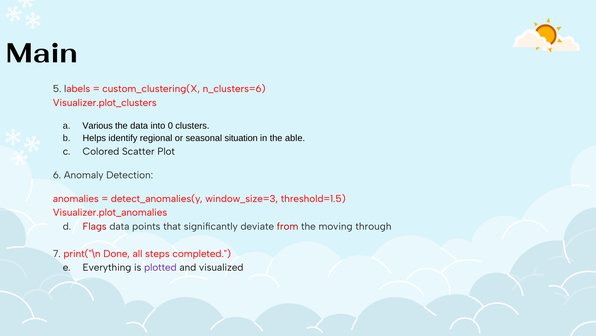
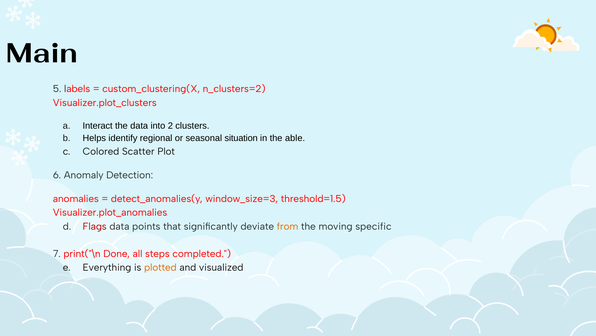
n_clusters=6: n_clusters=6 -> n_clusters=2 (234, 89)
Various: Various -> Interact (98, 125)
0: 0 -> 2 (170, 125)
from colour: red -> orange (288, 226)
through: through -> specific (373, 226)
plotted colour: purple -> orange (160, 267)
